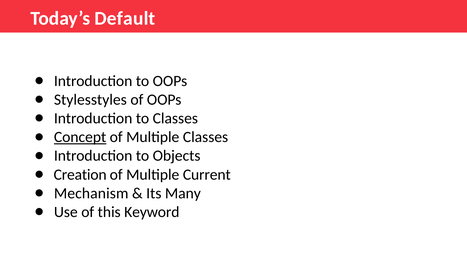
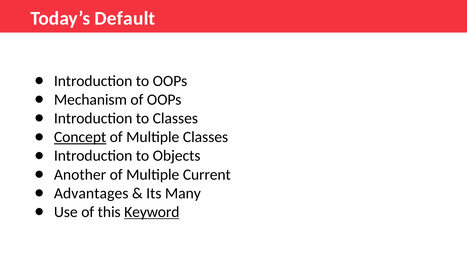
Stylesstyles: Stylesstyles -> Mechanism (90, 100)
Creation: Creation -> Another (80, 174)
Mechanism: Mechanism -> Advantages (91, 193)
Keyword underline: none -> present (152, 212)
